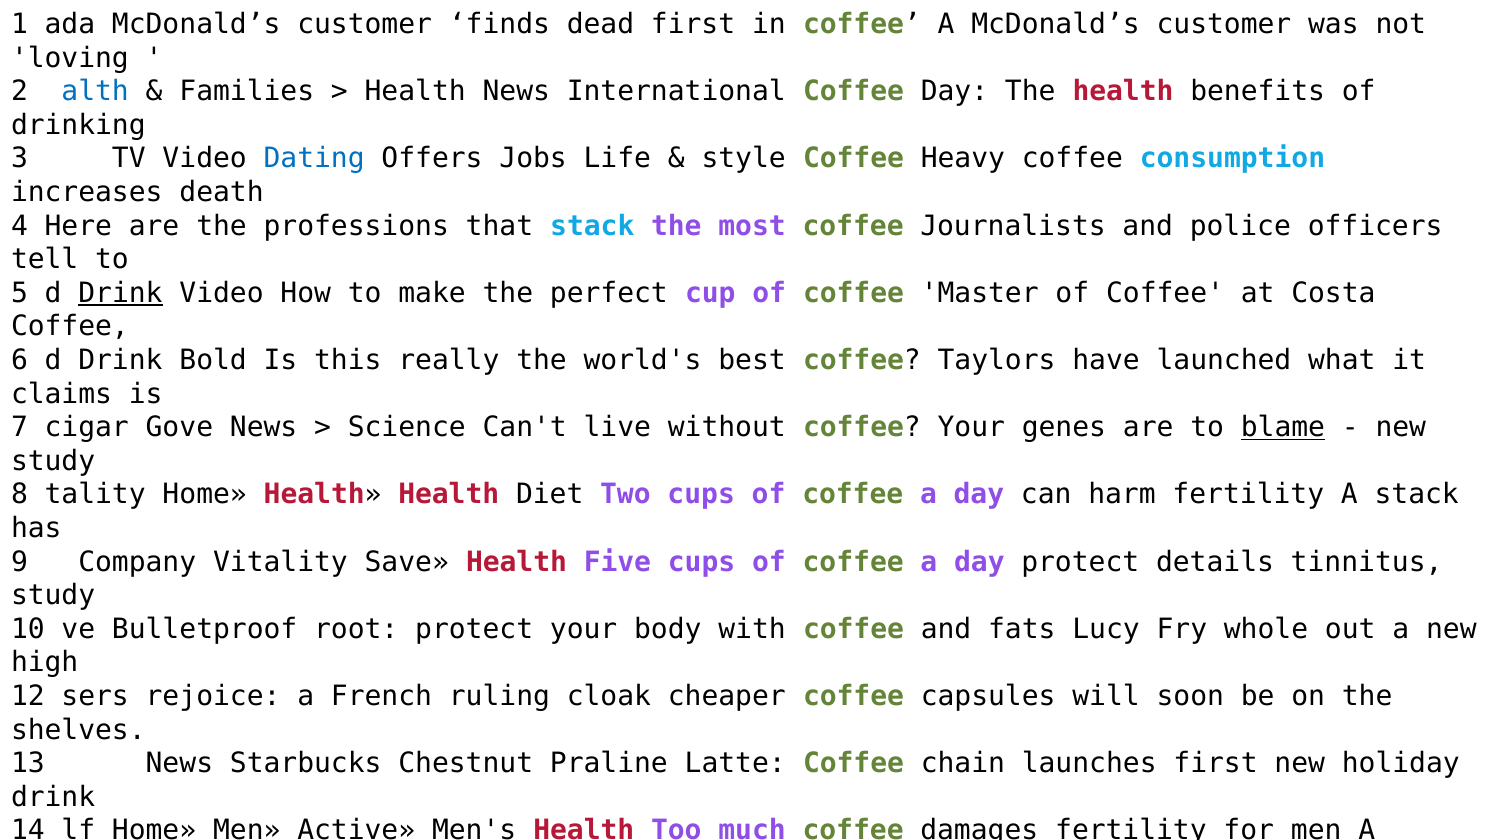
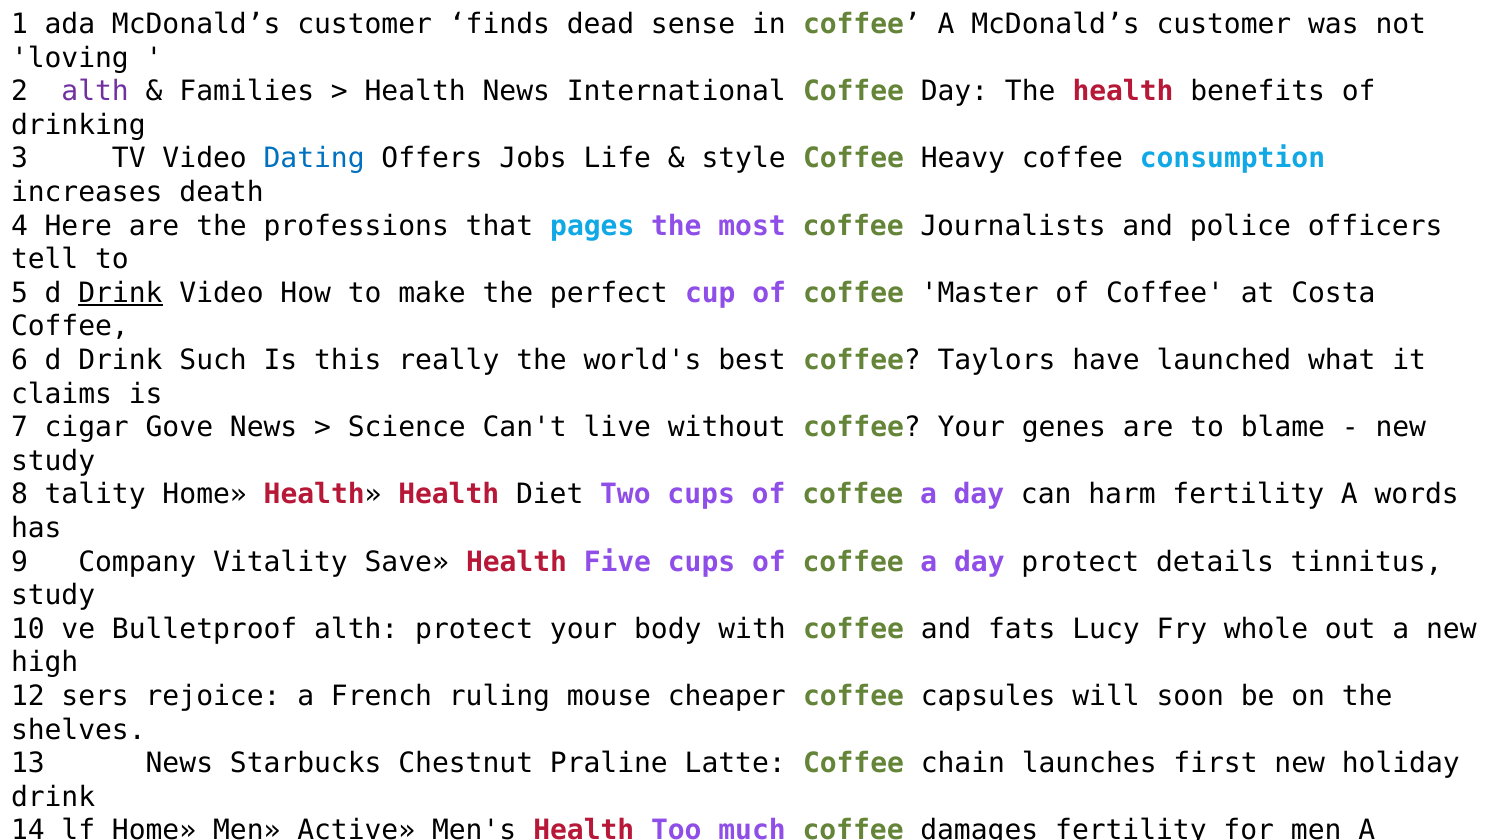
dead first: first -> sense (693, 24)
alth colour: blue -> purple (95, 91)
that stack: stack -> pages (592, 226)
Drink Bold: Bold -> Such (213, 360)
blame underline: present -> none (1283, 427)
A stack: stack -> words (1417, 495)
Bulletproof root: root -> alth (356, 629)
cloak: cloak -> mouse (609, 696)
